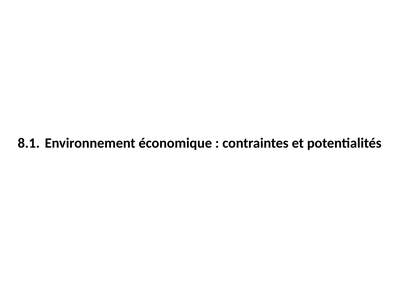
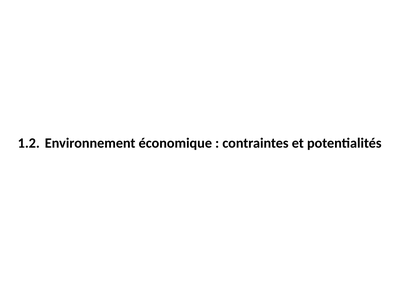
8.1: 8.1 -> 1.2 (29, 143)
